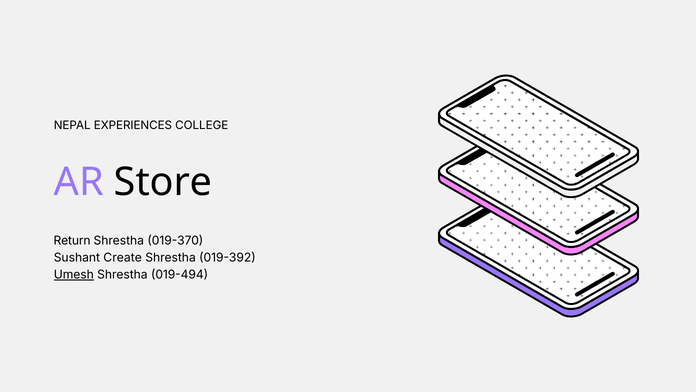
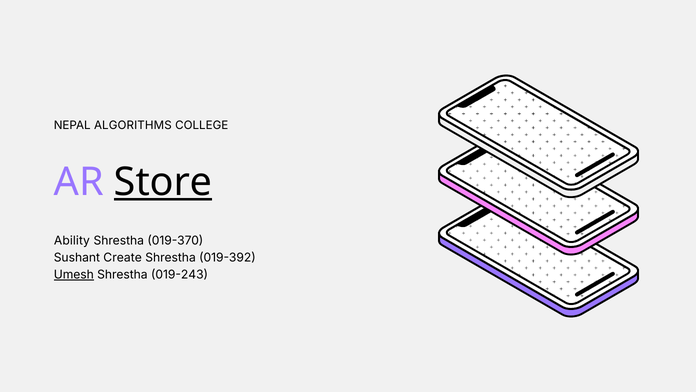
EXPERIENCES: EXPERIENCES -> ALGORITHMS (133, 125)
Store underline: none -> present (163, 182)
Return: Return -> Ability (72, 241)
019-494: 019-494 -> 019-243 (180, 274)
